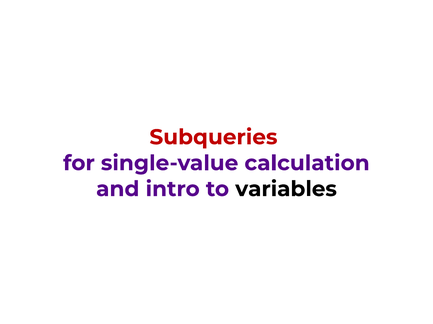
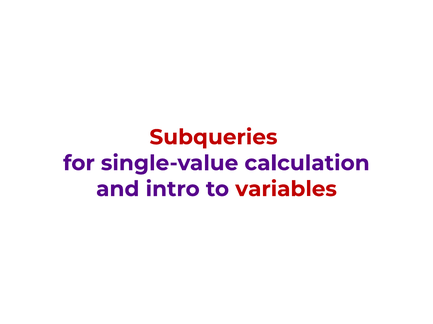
variables colour: black -> red (286, 189)
